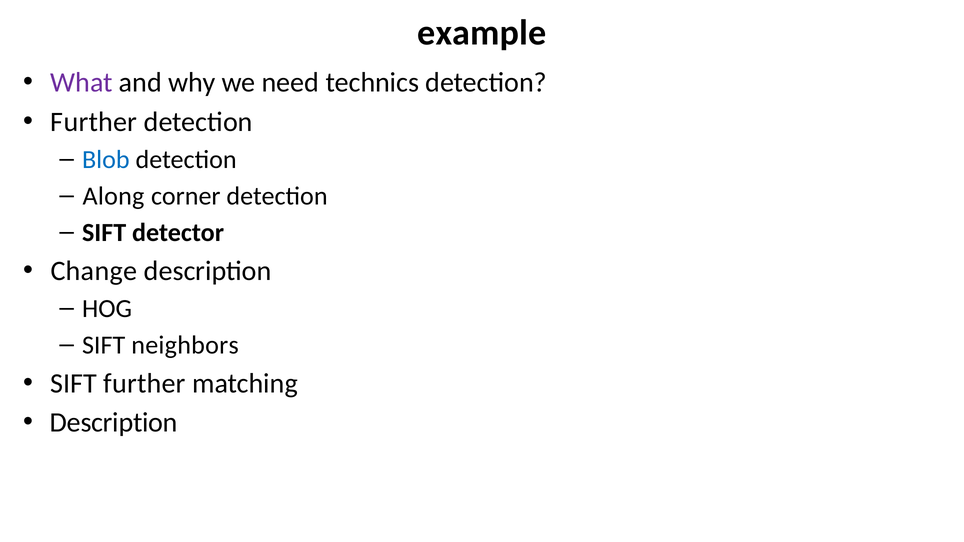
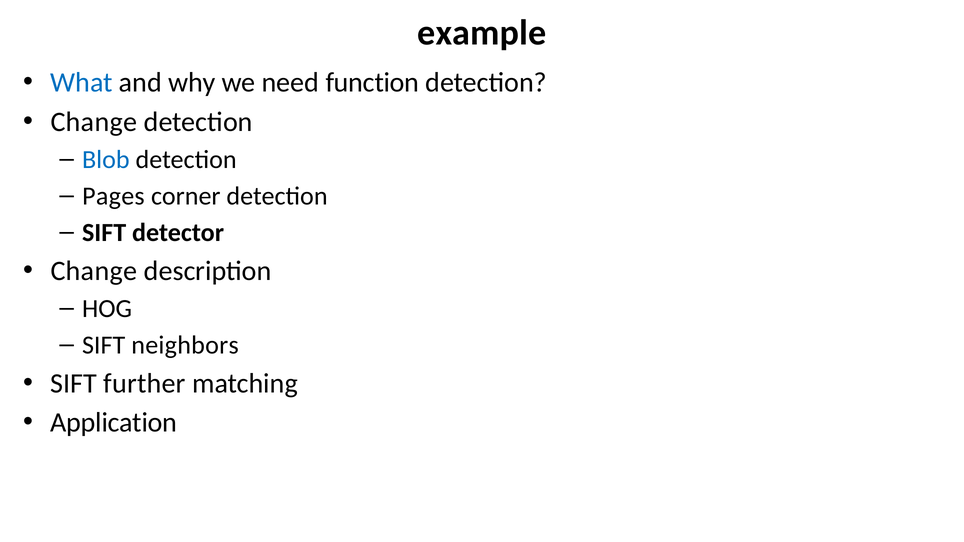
What colour: purple -> blue (82, 83)
technics: technics -> function (372, 83)
Further: Further -> Change (94, 122)
Along: Along -> Pages (113, 196)
Description: Description -> Application (114, 423)
